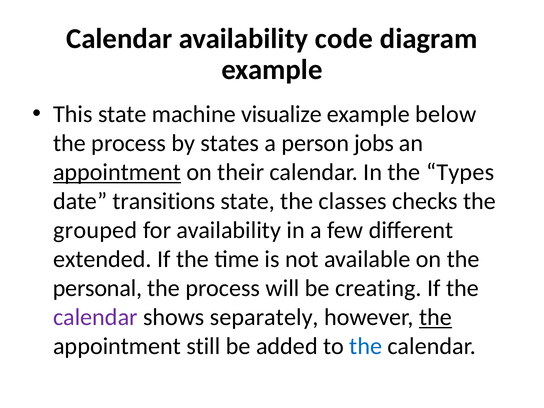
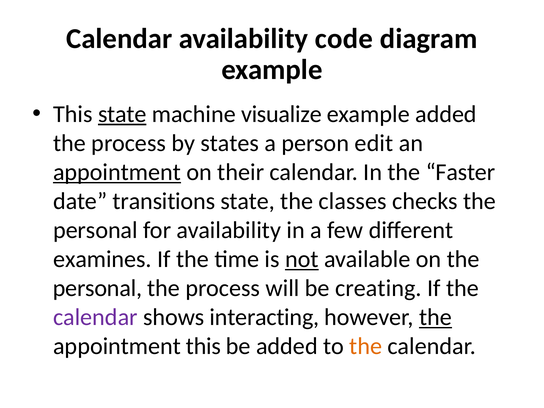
state underline: none -> present (122, 114)
example below: below -> added (446, 114)
jobs: jobs -> edit (374, 143)
Types: Types -> Faster (460, 172)
grouped: grouped -> personal (95, 230)
extended: extended -> examines (102, 259)
not underline: none -> present (302, 259)
separately: separately -> interacting (264, 317)
appointment still: still -> this (203, 346)
the colour: blue -> orange (366, 346)
